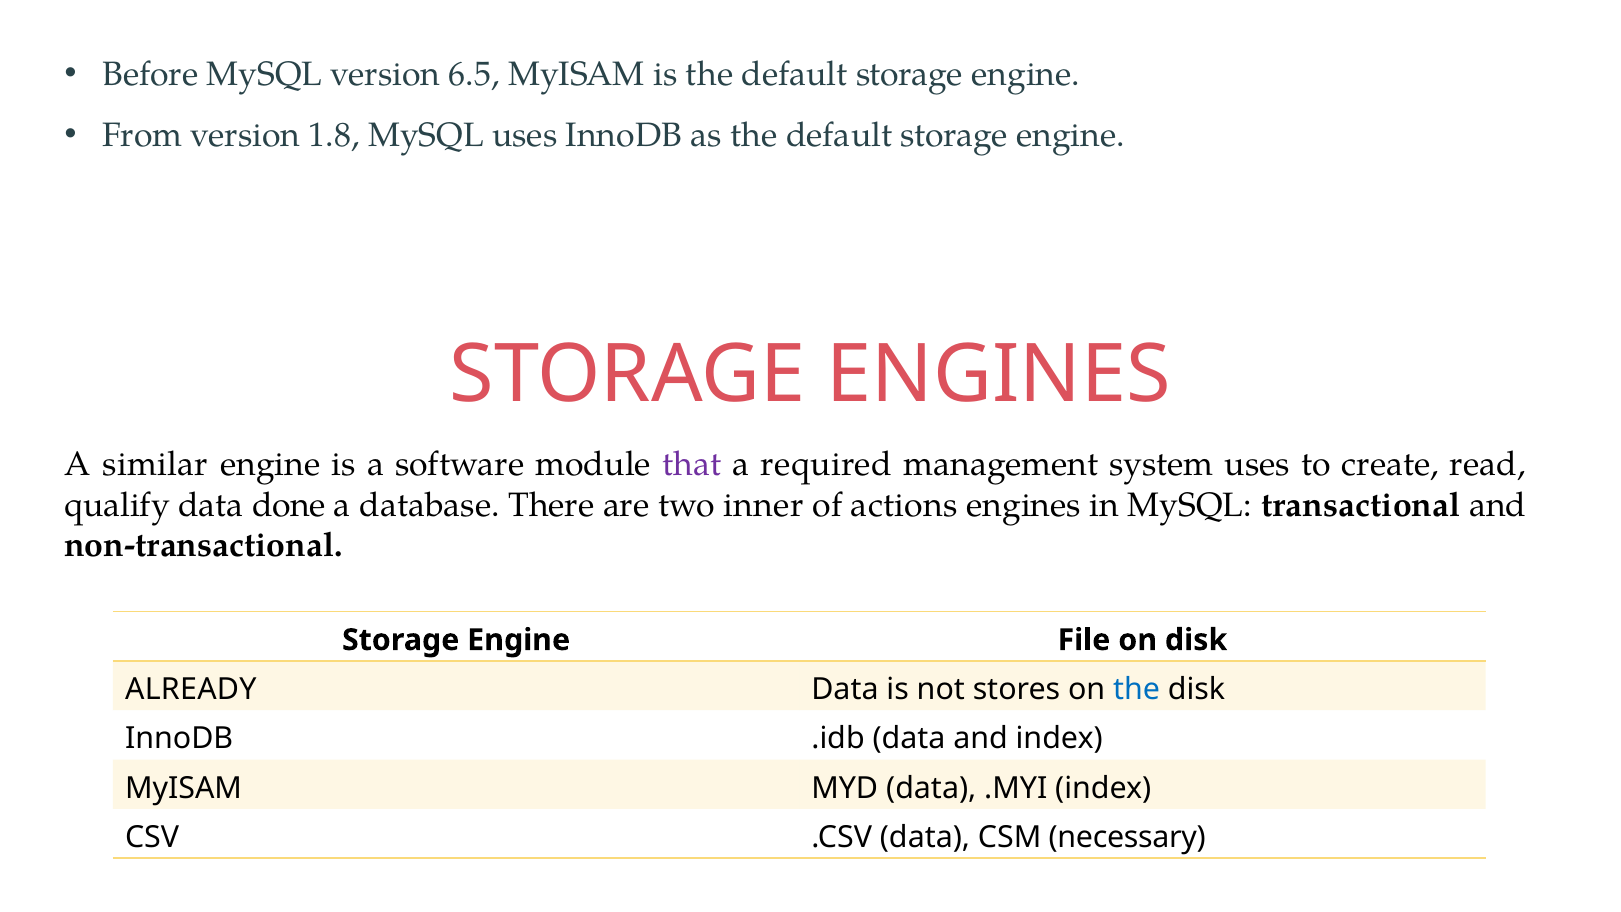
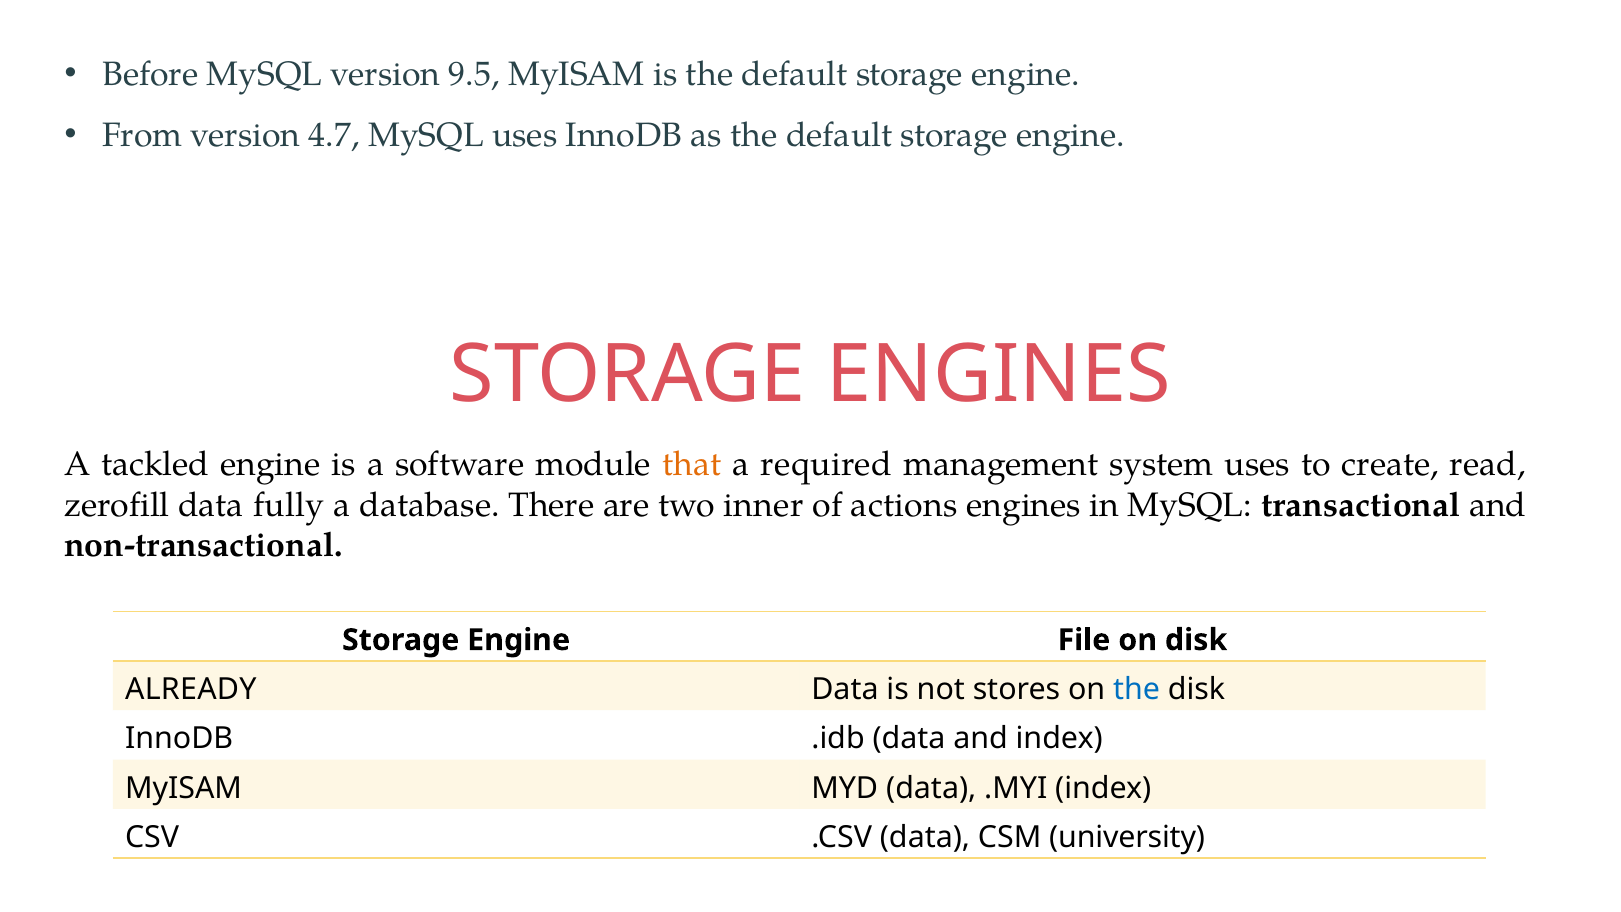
6.5: 6.5 -> 9.5 (474, 74)
1.8: 1.8 -> 4.7 (334, 135)
similar: similar -> tackled (155, 464)
that colour: purple -> orange (692, 464)
qualify: qualify -> zerofill (117, 505)
done: done -> fully (289, 505)
necessary: necessary -> university (1127, 837)
